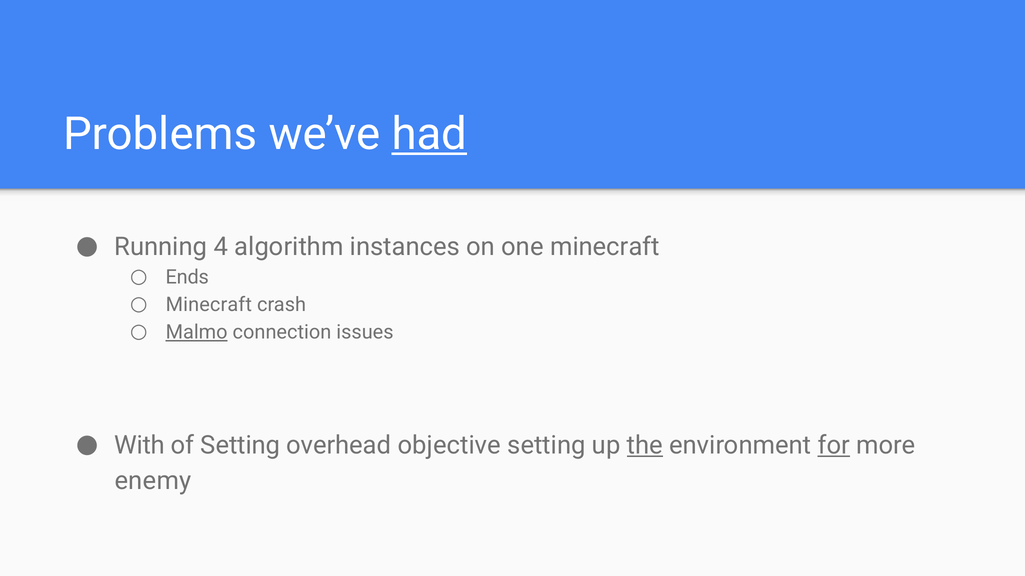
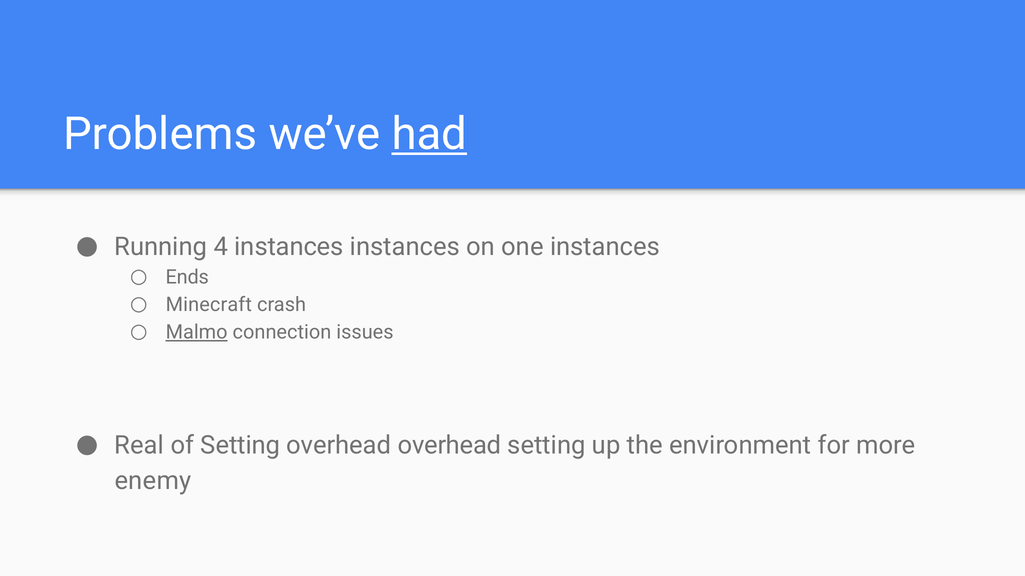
4 algorithm: algorithm -> instances (289, 247)
one minecraft: minecraft -> instances (605, 247)
With: With -> Real (139, 446)
overhead objective: objective -> overhead (449, 446)
the underline: present -> none (645, 446)
for underline: present -> none (834, 446)
